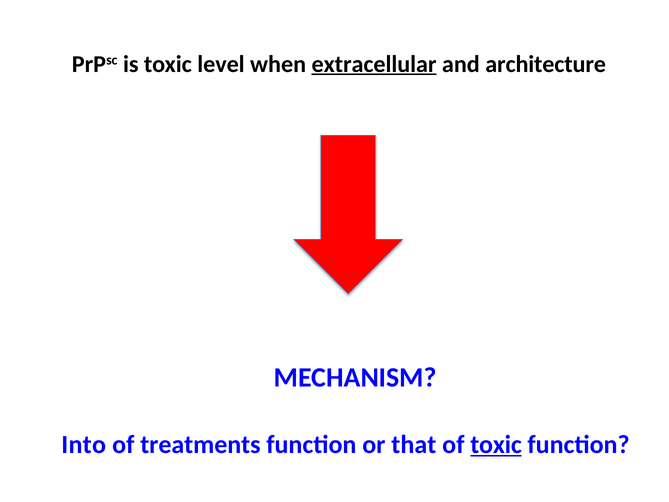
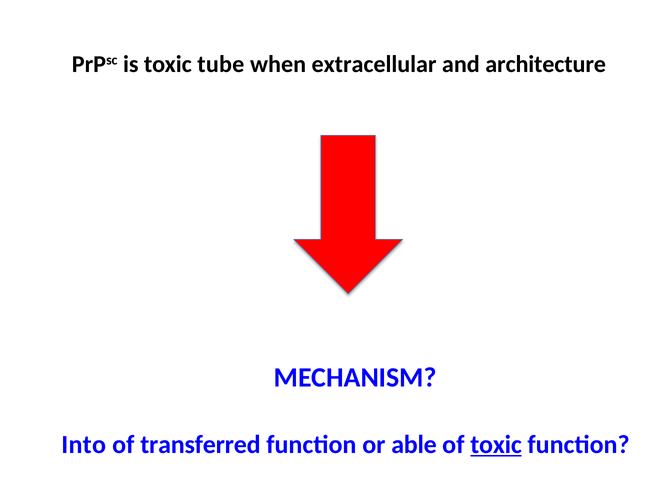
level: level -> tube (221, 64)
extracellular underline: present -> none (374, 64)
treatments: treatments -> transferred (200, 444)
that: that -> able (414, 444)
